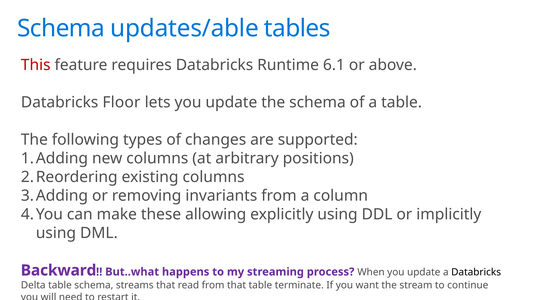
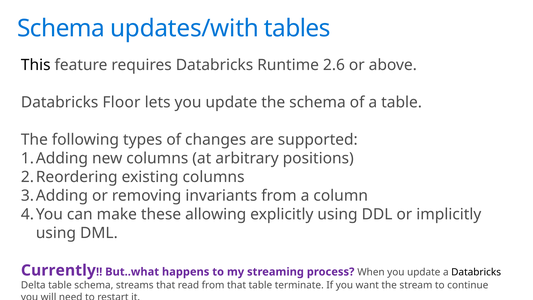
updates/able: updates/able -> updates/with (185, 28)
This colour: red -> black (36, 65)
6.1: 6.1 -> 2.6 (334, 65)
Backward: Backward -> Currently (58, 270)
